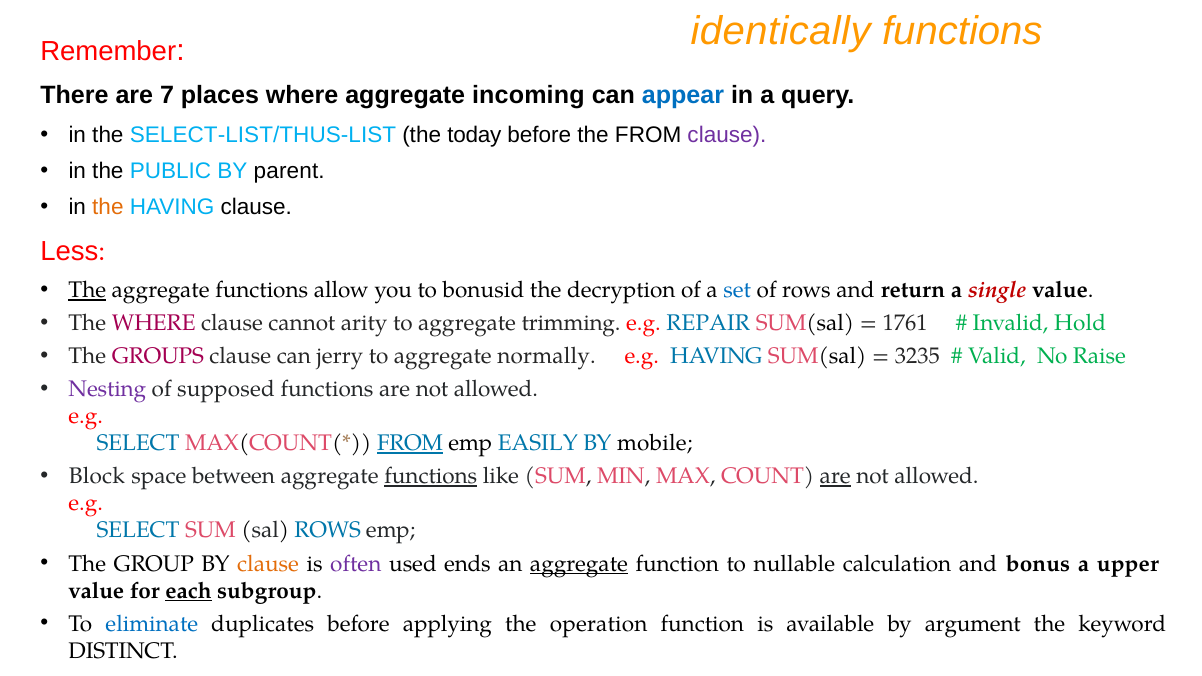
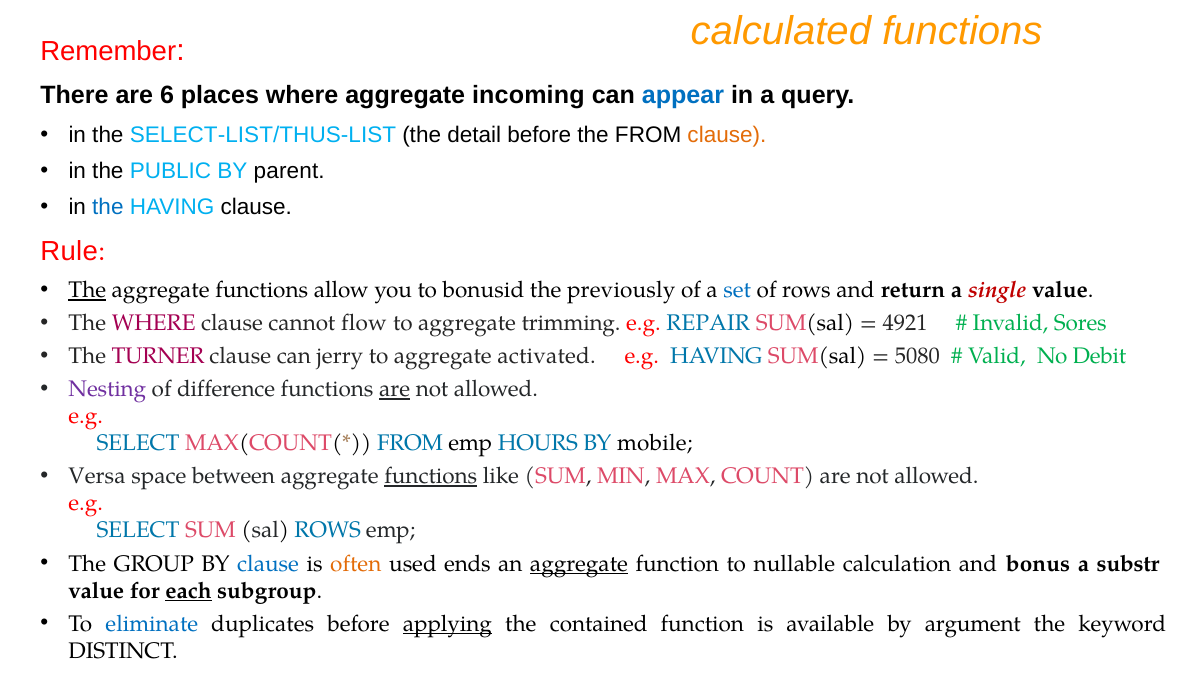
identically: identically -> calculated (781, 31)
7: 7 -> 6 (167, 95)
today: today -> detail (474, 135)
clause colour: purple -> orange (727, 135)
the colour: orange -> blue (108, 207)
Less: Less -> Rule (69, 252)
decryption: decryption -> previously (621, 290)
arity: arity -> flow (364, 323)
1761: 1761 -> 4921 (905, 323)
Hold: Hold -> Sores (1080, 323)
GROUPS: GROUPS -> TURNER (158, 356)
normally: normally -> activated (547, 356)
3235: 3235 -> 5080 (917, 356)
Raise: Raise -> Debit (1100, 356)
supposed: supposed -> difference (226, 389)
are underline: none -> present (395, 389)
FROM underline: present -> none (410, 444)
EASILY: EASILY -> HOURS (538, 444)
Block: Block -> Versa (97, 477)
are underline: present -> none (835, 477)
clause colour: orange -> blue (268, 564)
often colour: purple -> orange (356, 564)
upper: upper -> substr (1128, 564)
applying underline: none -> present (447, 624)
operation: operation -> contained (599, 624)
